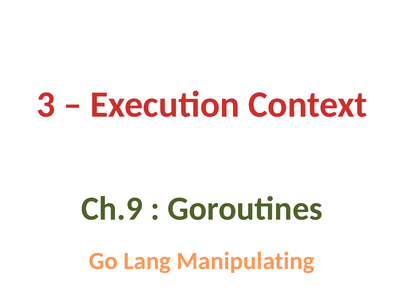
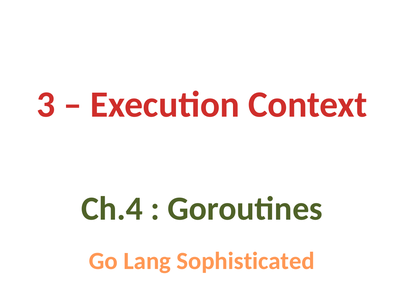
Ch.9: Ch.9 -> Ch.4 (112, 209)
Manipulating: Manipulating -> Sophisticated (246, 261)
